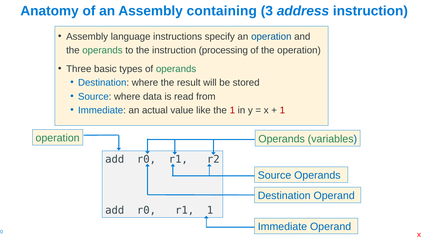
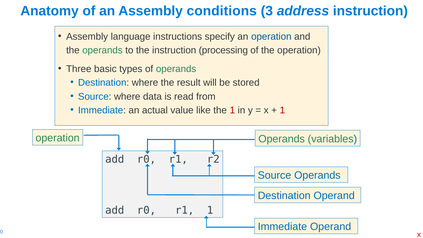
containing: containing -> conditions (222, 11)
